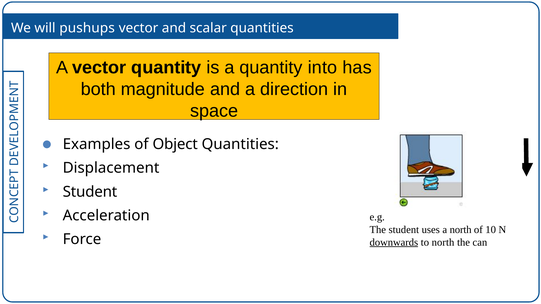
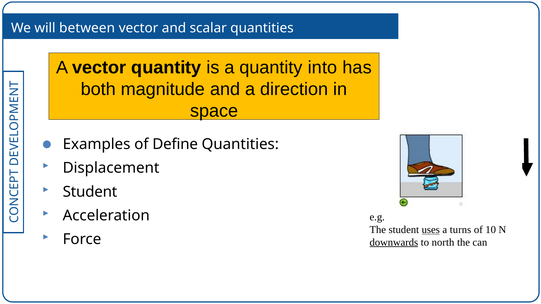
pushups: pushups -> between (87, 28)
Object: Object -> Define (175, 144)
uses underline: none -> present (431, 230)
a north: north -> turns (461, 230)
